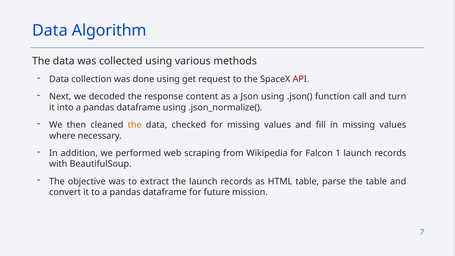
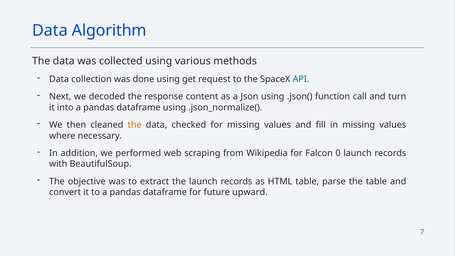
API colour: red -> blue (301, 79)
1: 1 -> 0 (338, 153)
mission: mission -> upward (250, 192)
